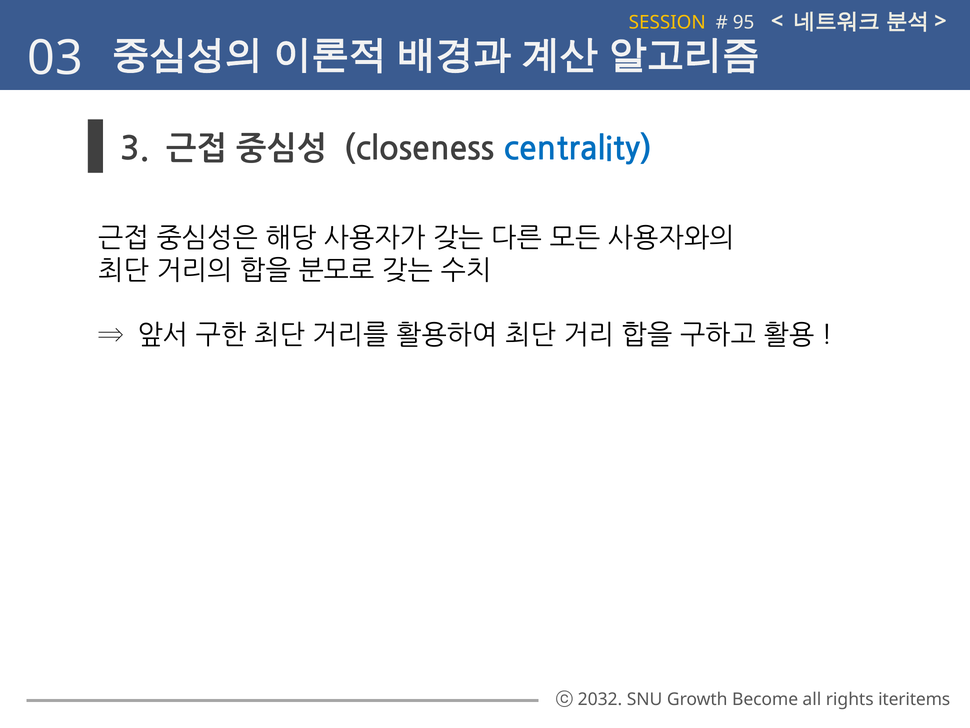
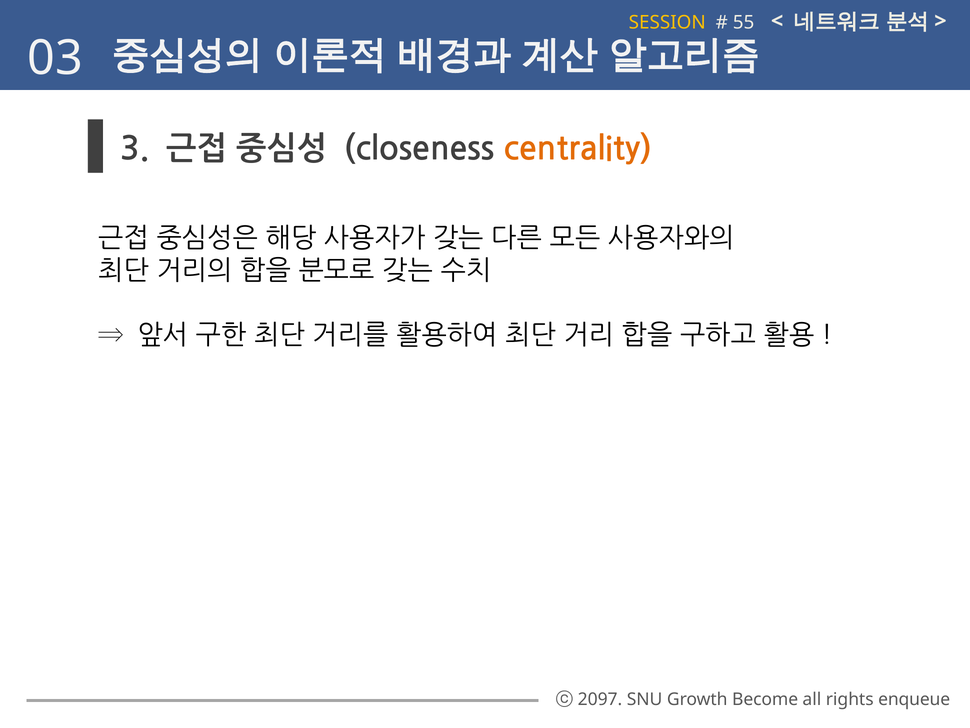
95: 95 -> 55 (744, 22)
centrality colour: blue -> orange (578, 149)
2032: 2032 -> 2097 (600, 699)
iteritems: iteritems -> enqueue (914, 699)
